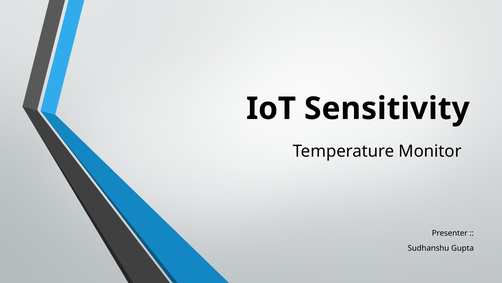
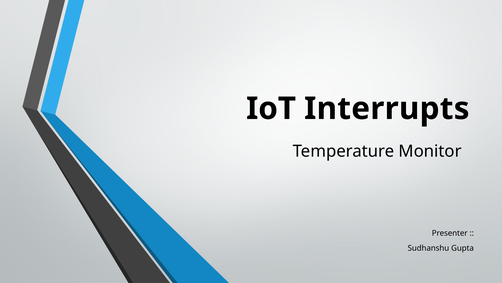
Sensitivity: Sensitivity -> Interrupts (387, 108)
